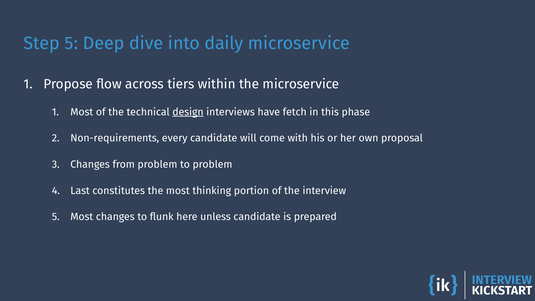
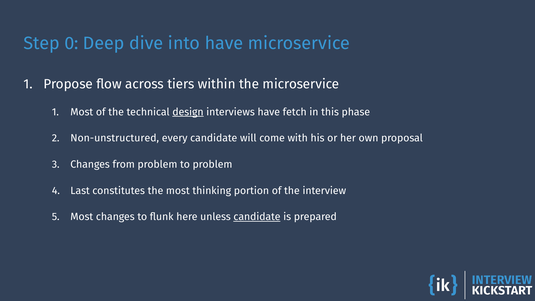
Step 5: 5 -> 0 (71, 43)
into daily: daily -> have (224, 43)
Non-requirements: Non-requirements -> Non-unstructured (115, 138)
candidate underline: none -> present (257, 217)
